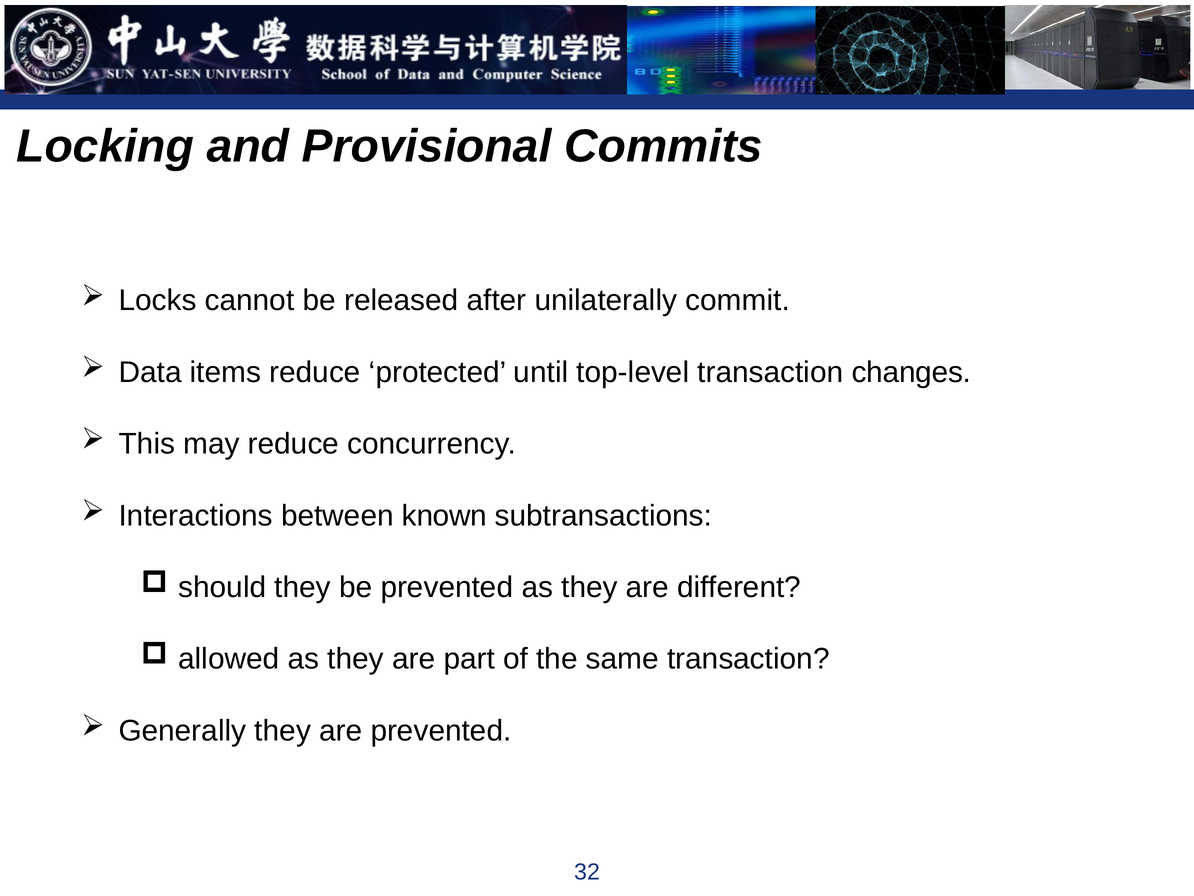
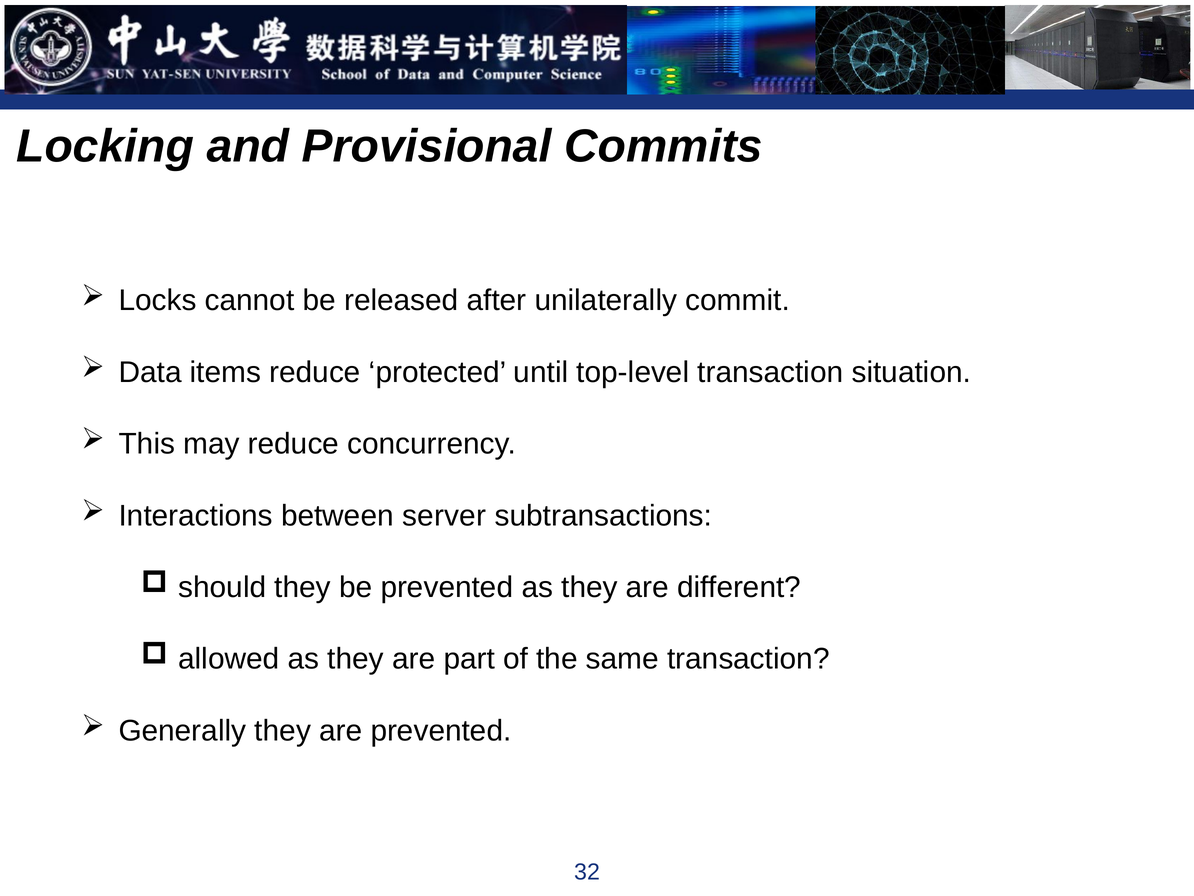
changes: changes -> situation (911, 372)
known: known -> server (444, 515)
